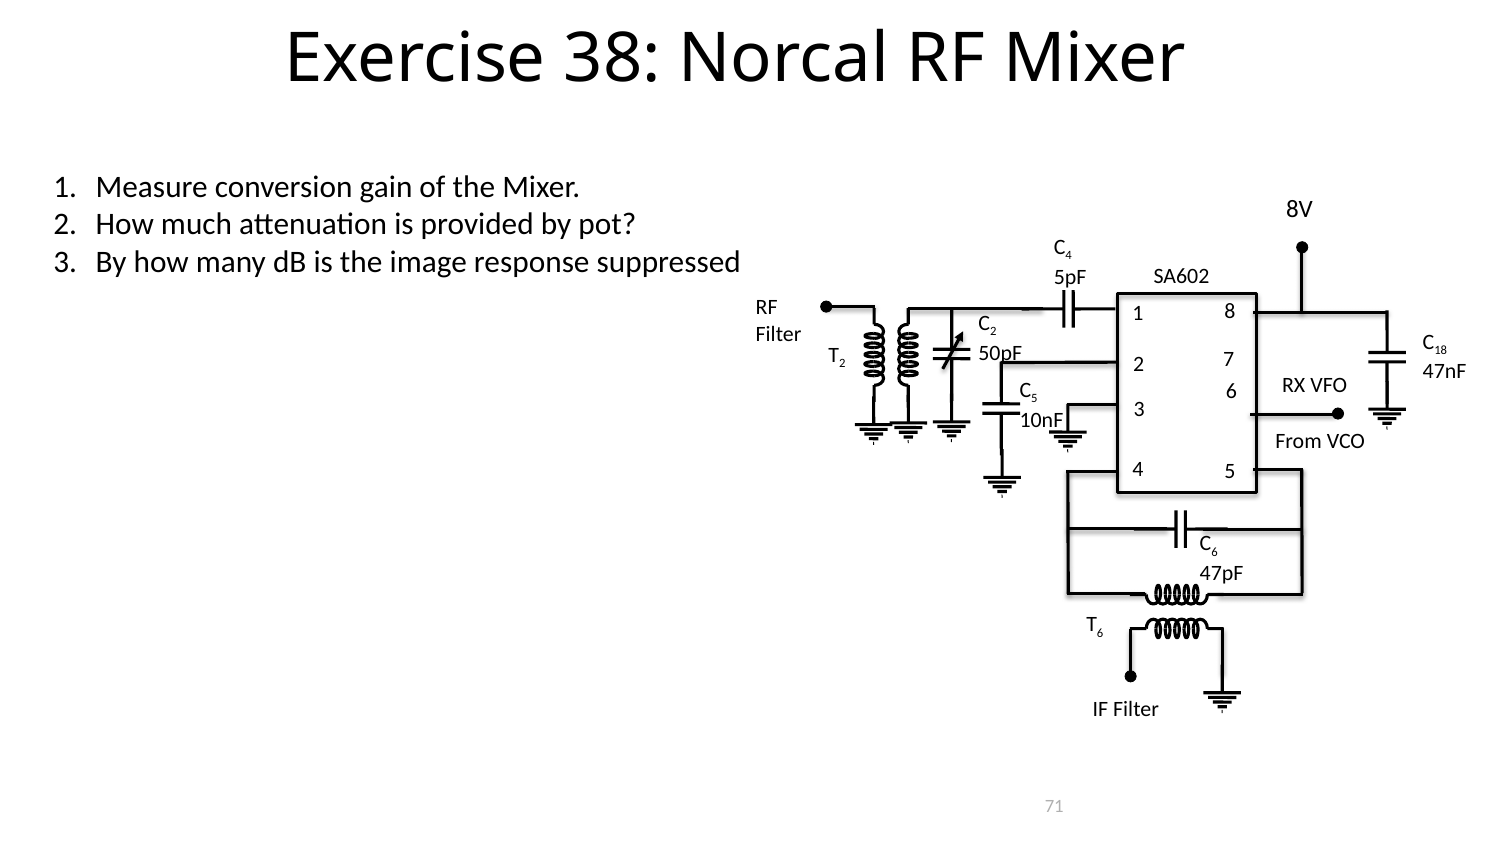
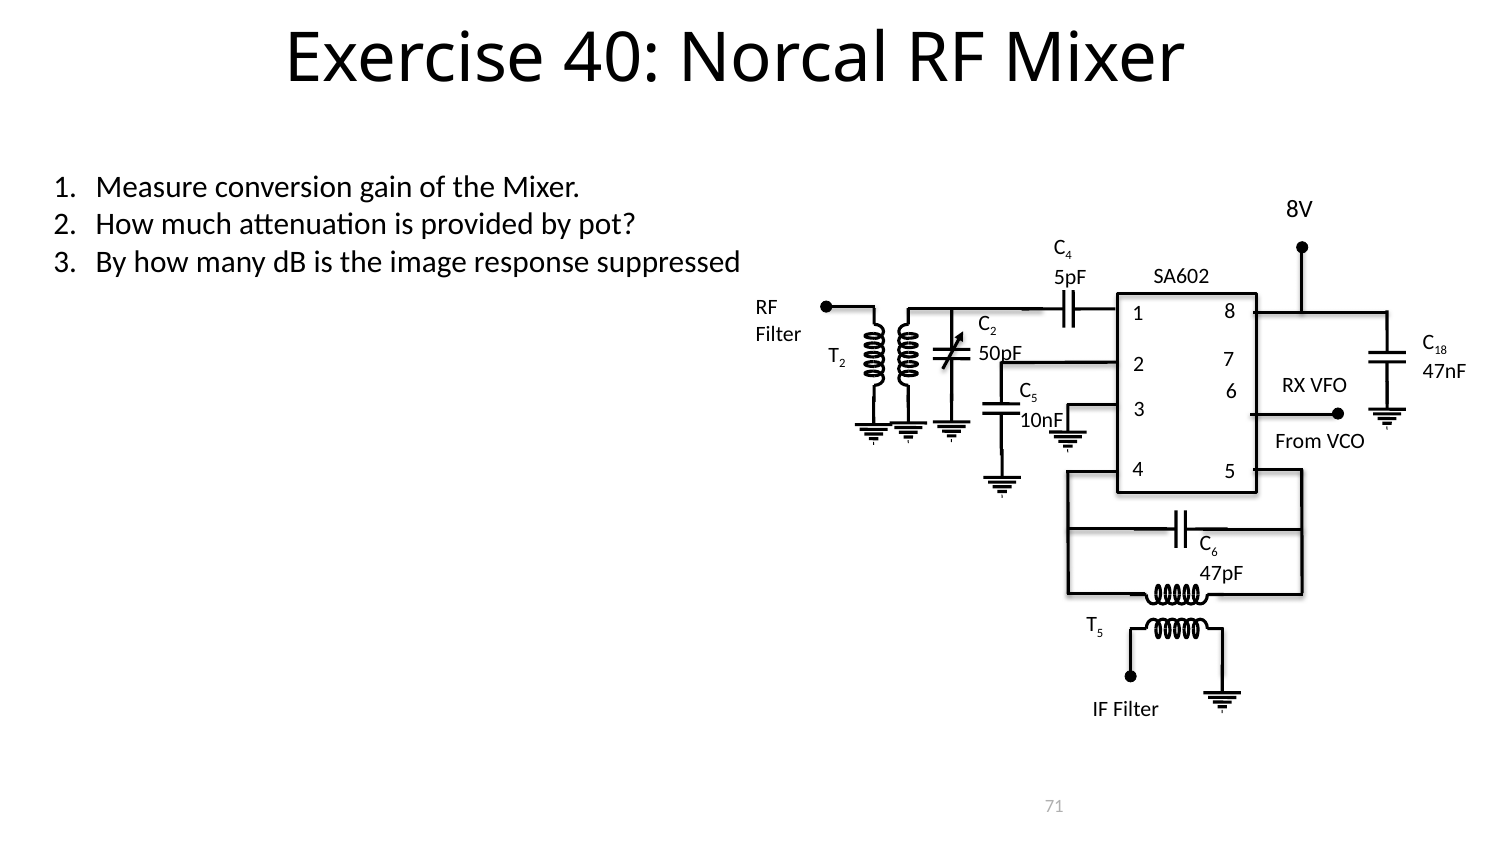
38: 38 -> 40 (612, 58)
6: 6 -> 5 (1100, 633)
